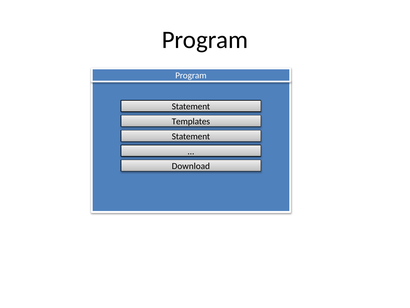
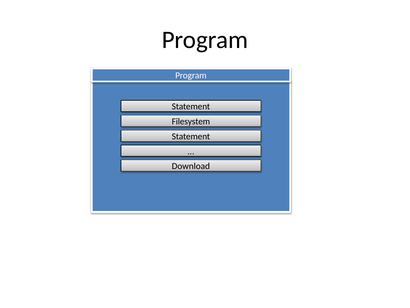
Templates: Templates -> Filesystem (191, 121)
